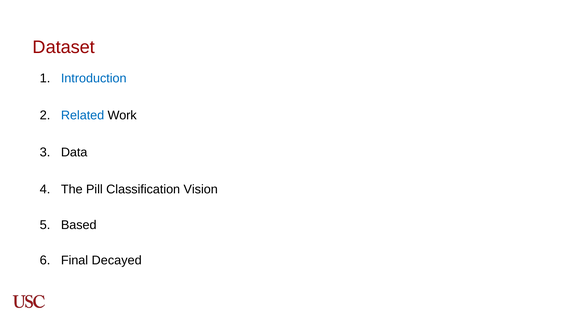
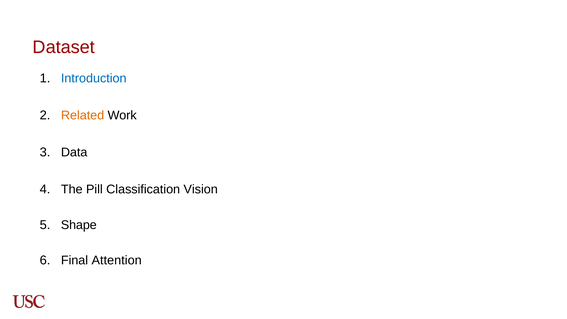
Related colour: blue -> orange (83, 115)
Based: Based -> Shape (79, 225)
Decayed: Decayed -> Attention (117, 260)
